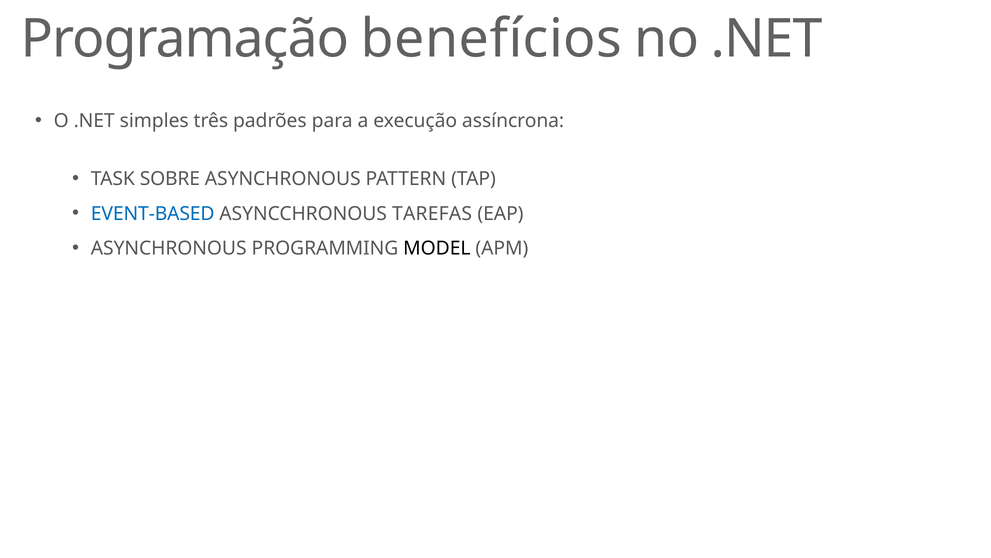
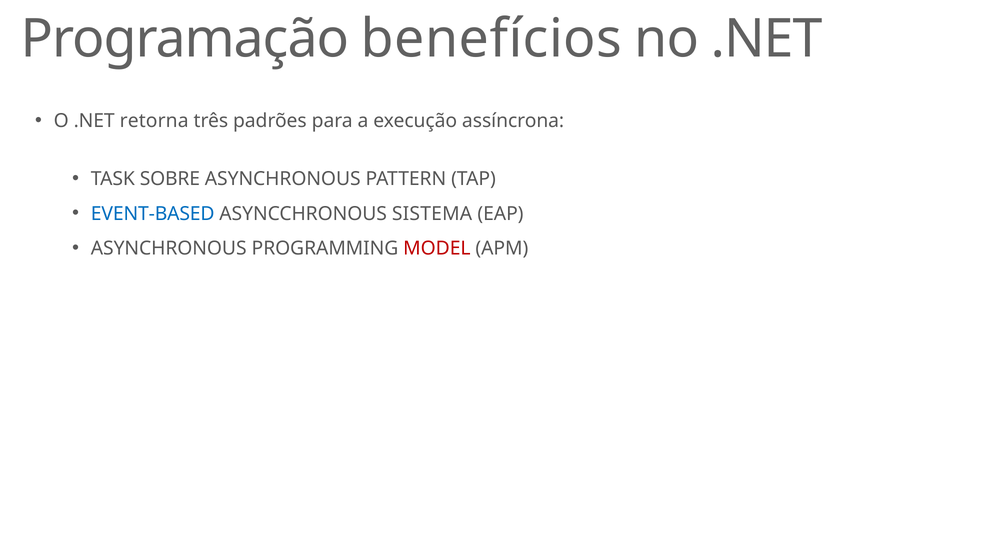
simples: simples -> retorna (154, 121)
TAREFAS: TAREFAS -> SISTEMA (432, 213)
MODEL colour: black -> red (437, 248)
